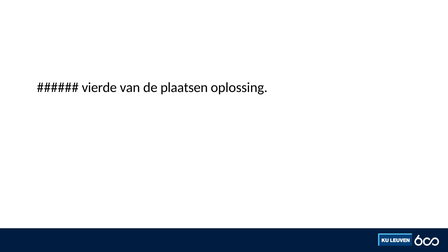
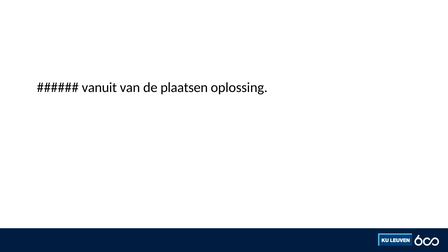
vierde: vierde -> vanuit (99, 88)
